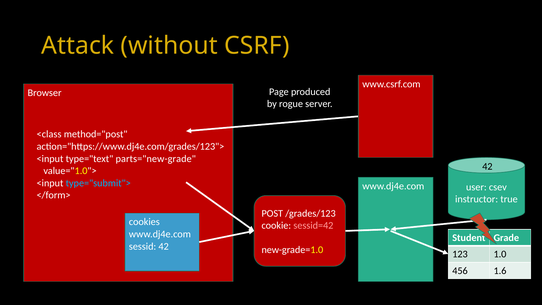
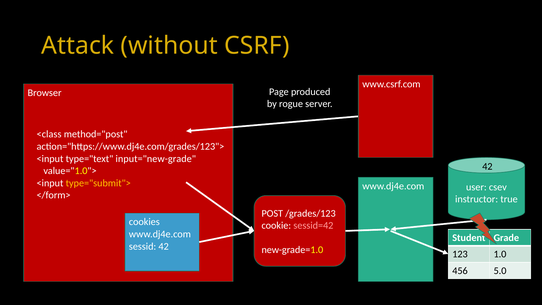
parts="new-grade: parts="new-grade -> input="new-grade (156, 159)
type="submit"> colour: light blue -> yellow (98, 183)
1.6: 1.6 -> 5.0 (500, 271)
